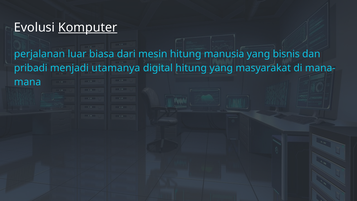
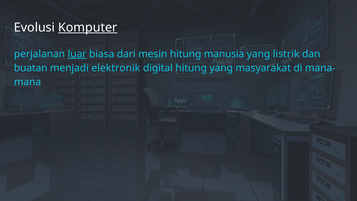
luar underline: none -> present (77, 54)
bisnis: bisnis -> listrik (286, 54)
pribadi: pribadi -> buatan (31, 68)
utamanya: utamanya -> elektronik (116, 68)
